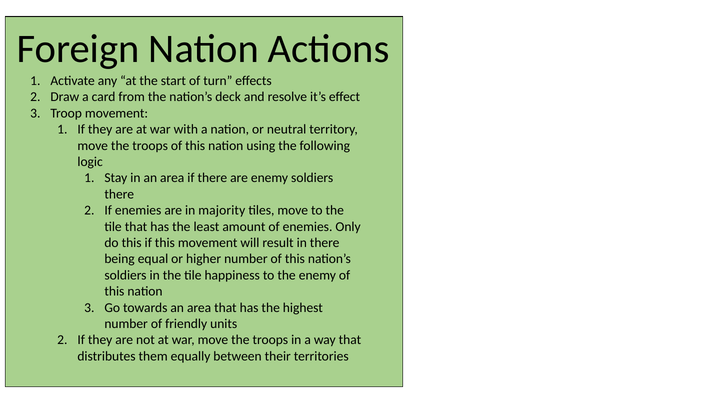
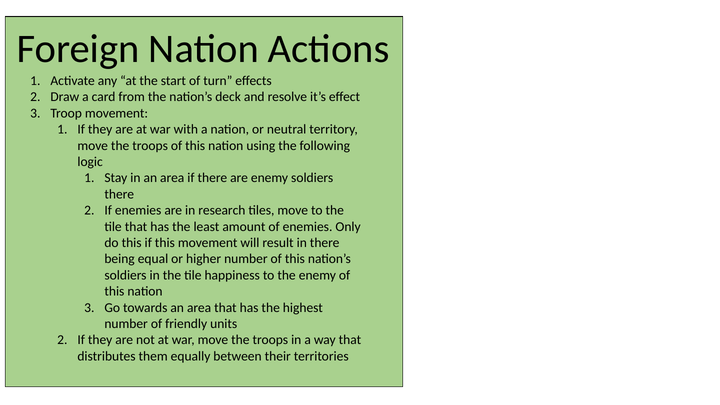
majority: majority -> research (222, 210)
